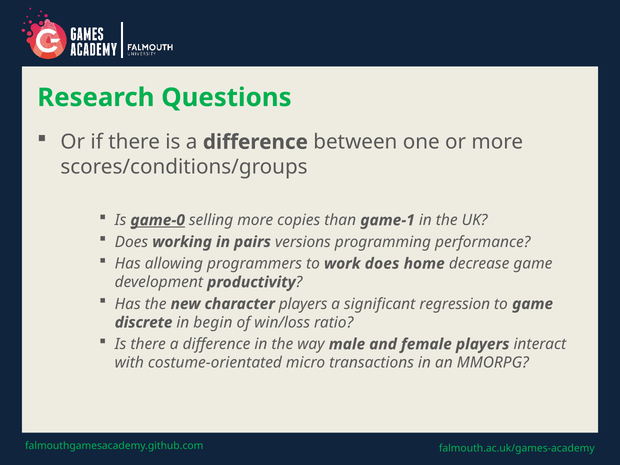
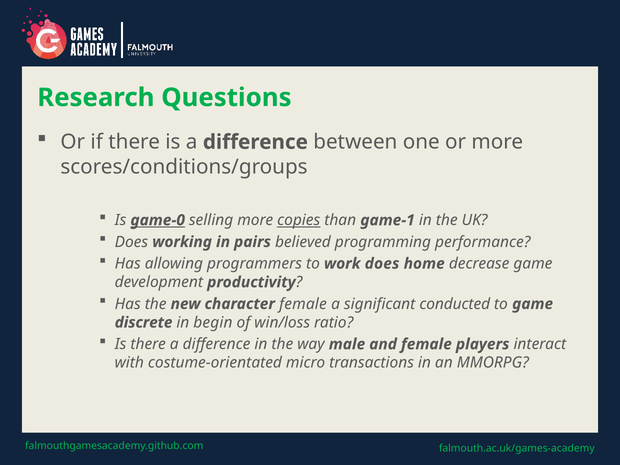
copies underline: none -> present (299, 220)
versions: versions -> believed (303, 242)
character players: players -> female (303, 304)
regression: regression -> conducted (455, 304)
